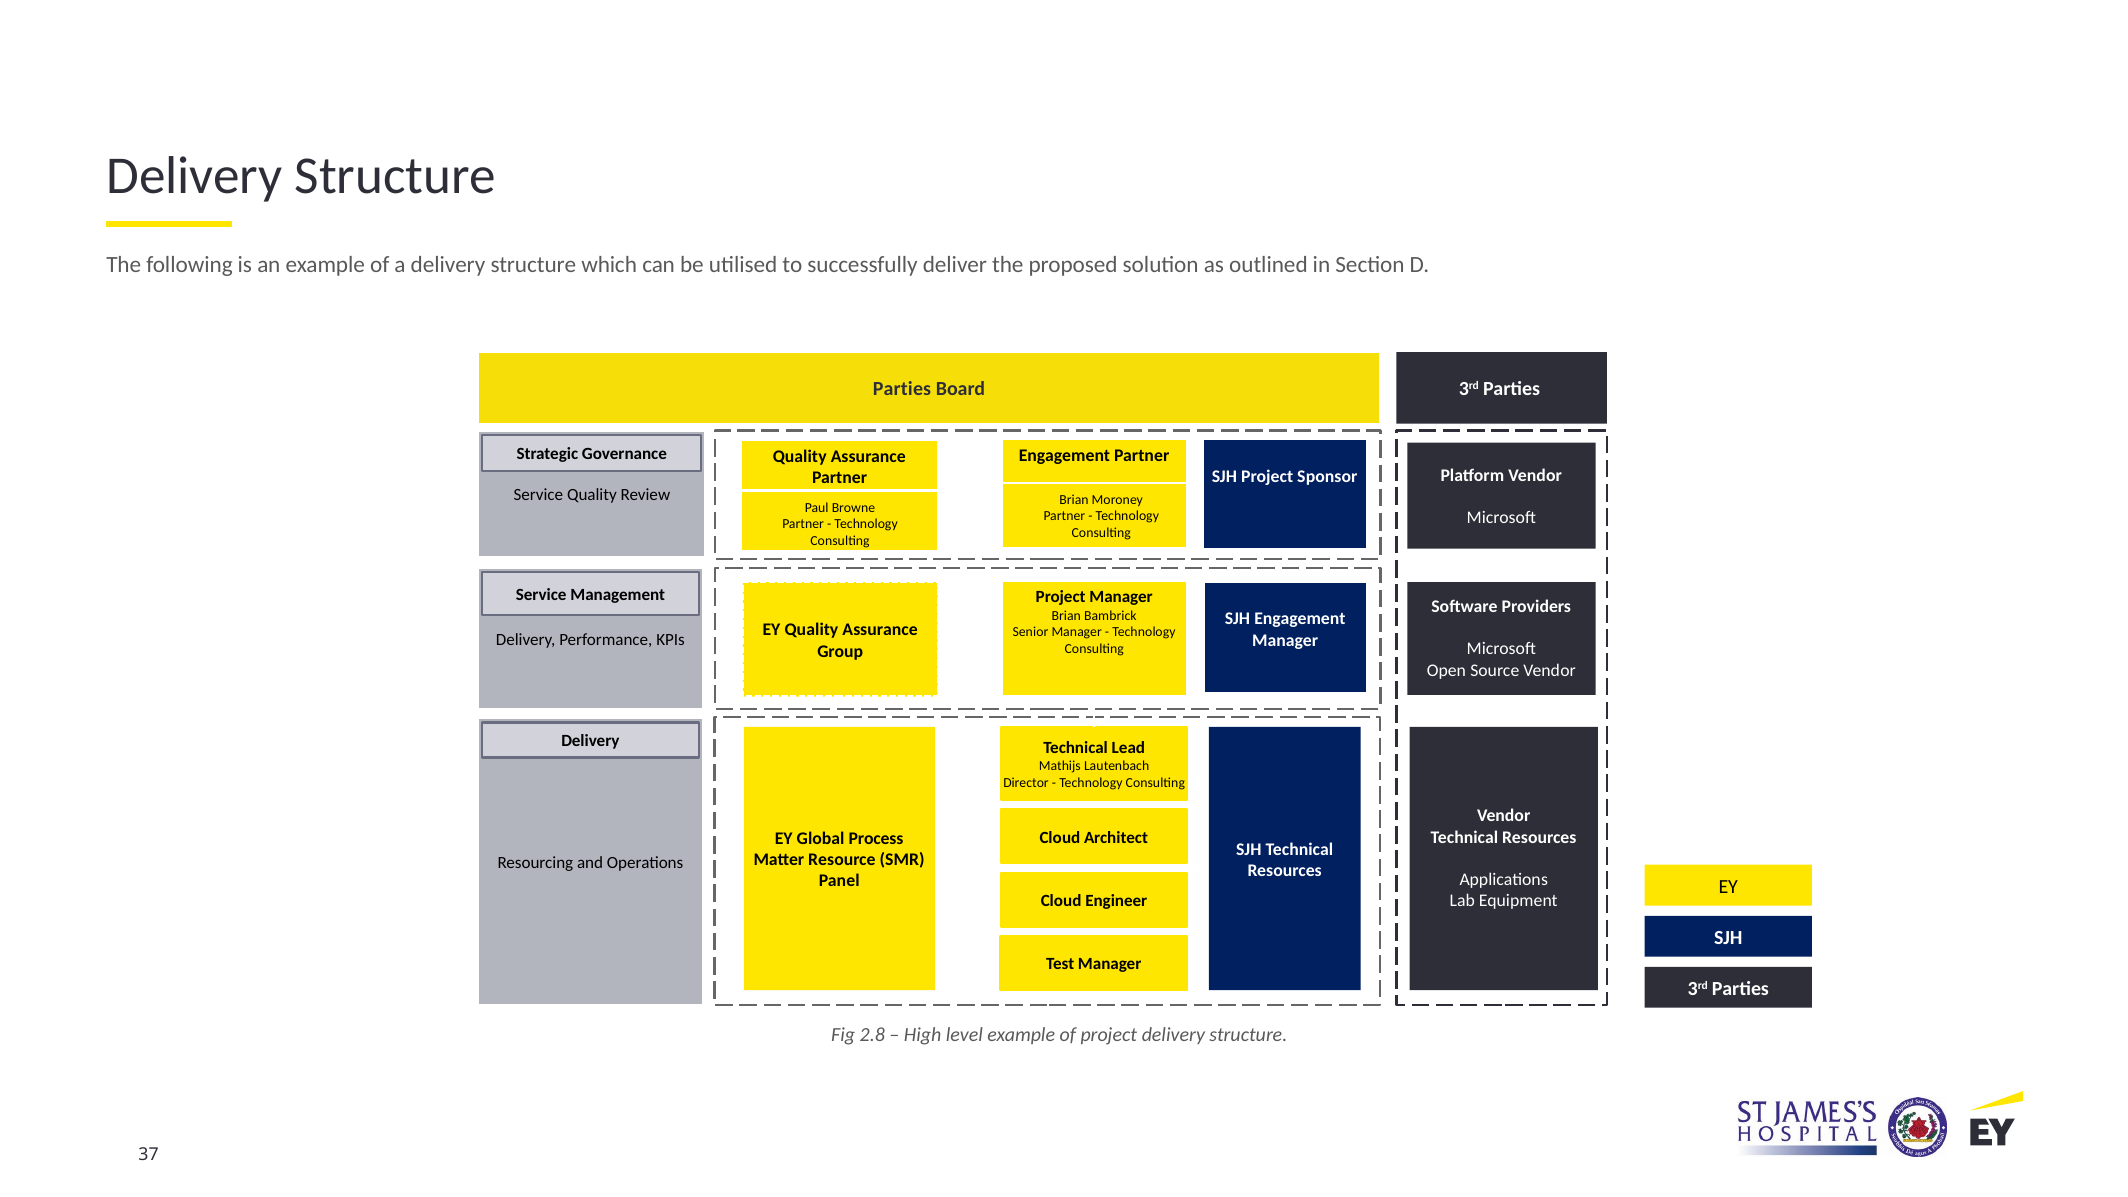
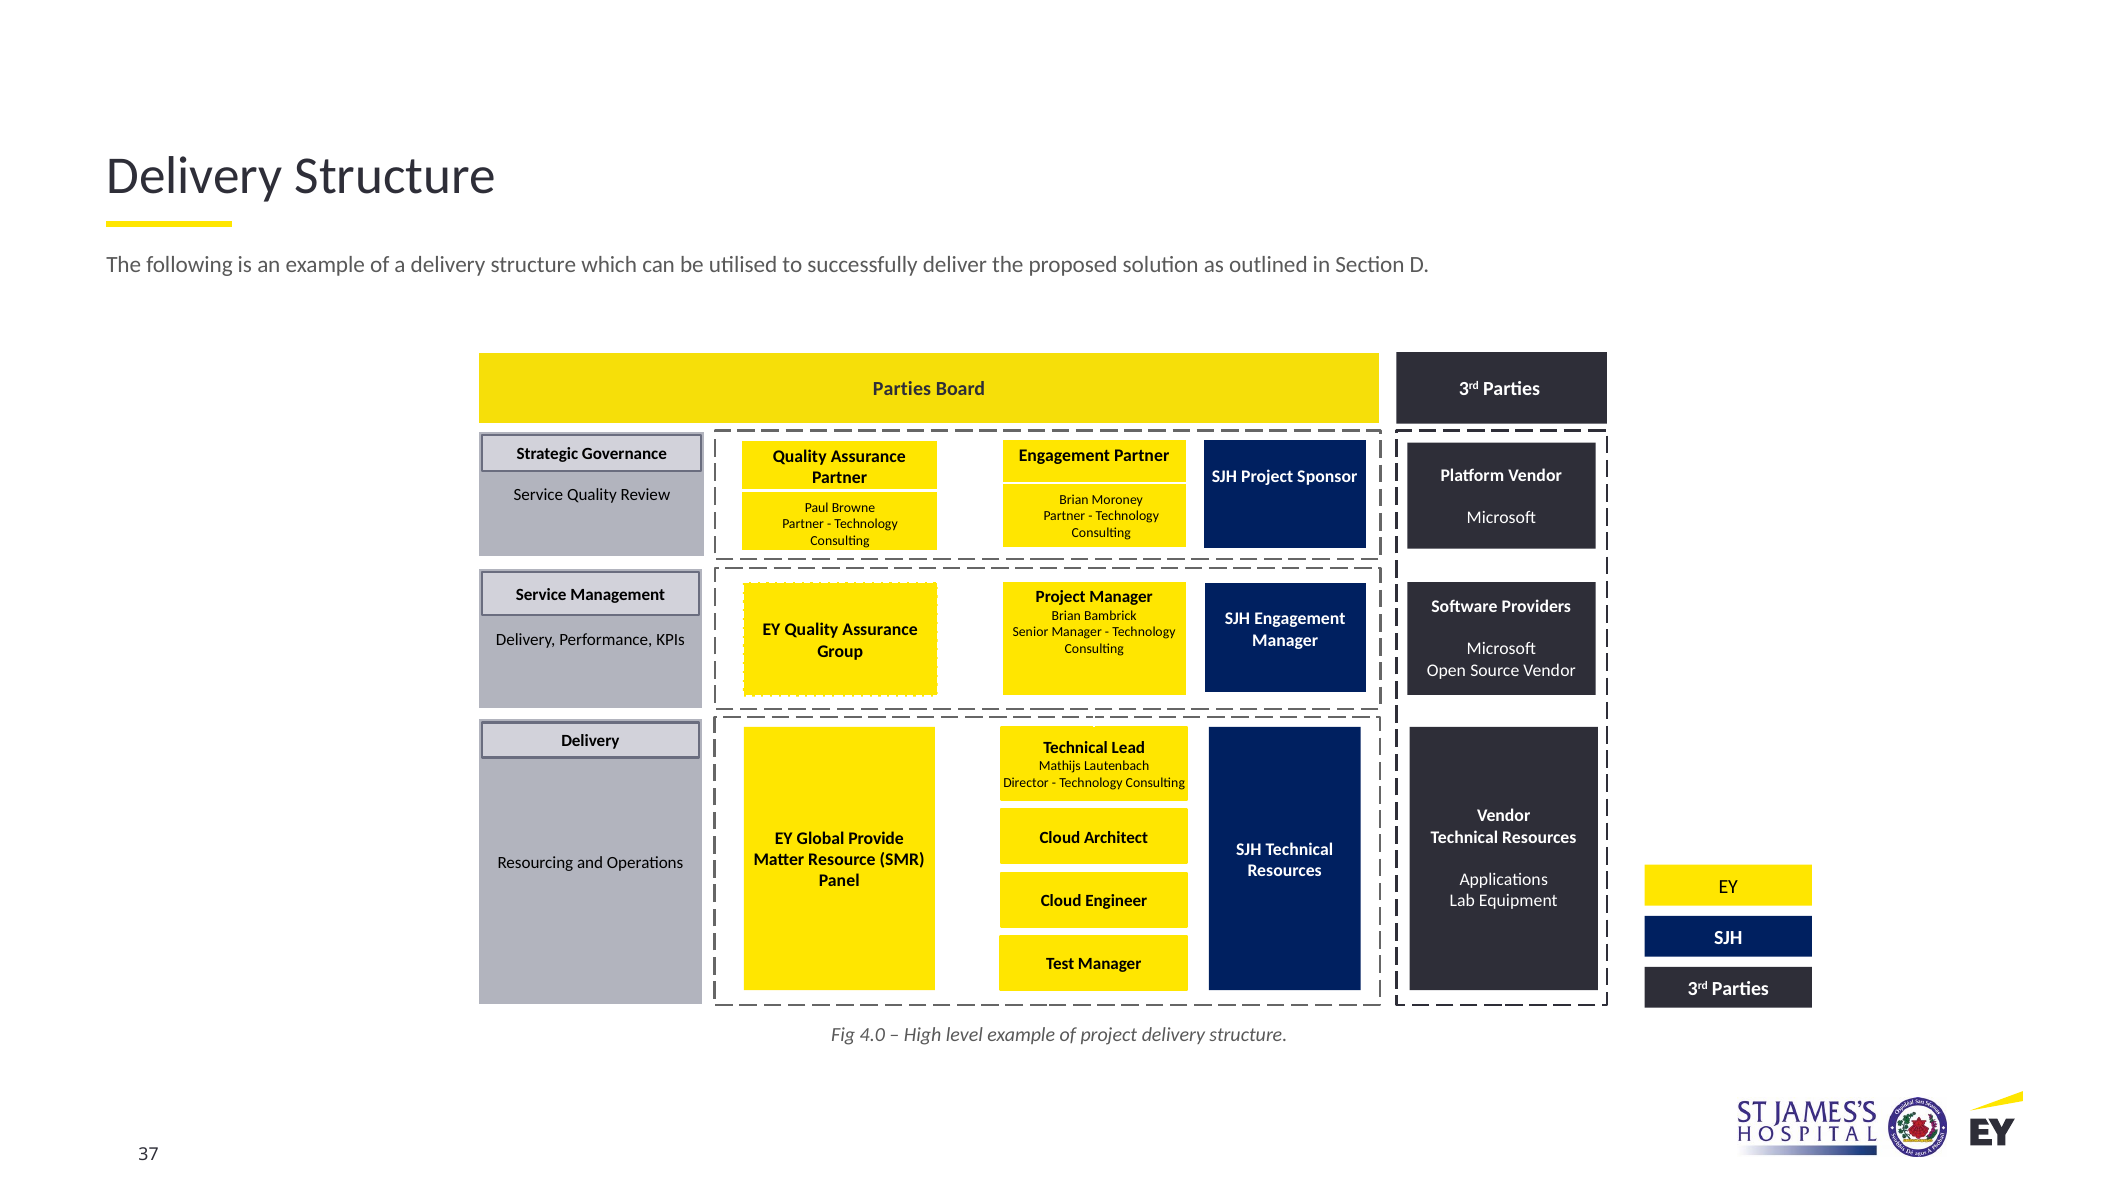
Process: Process -> Provide (876, 838)
2.8: 2.8 -> 4.0 (872, 1035)
